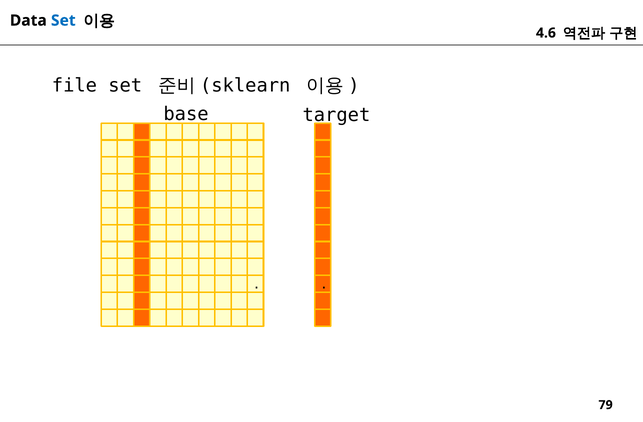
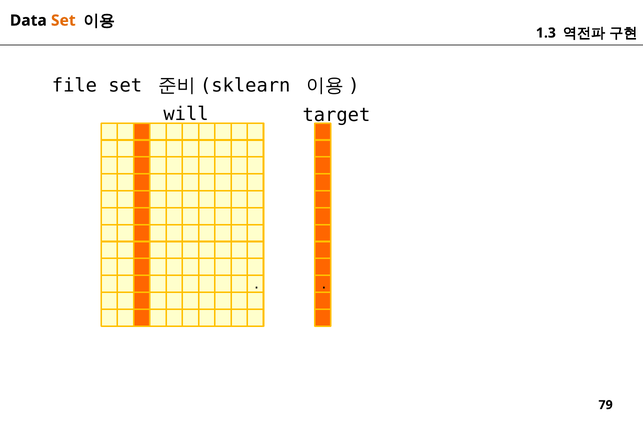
Set colour: blue -> orange (63, 21)
4.6: 4.6 -> 1.3 (546, 33)
base: base -> will (186, 114)
